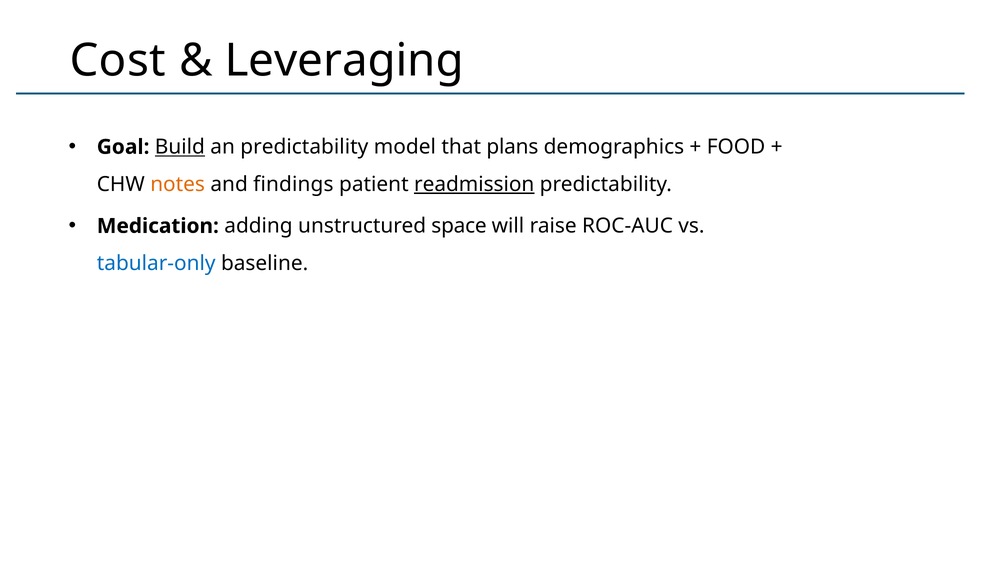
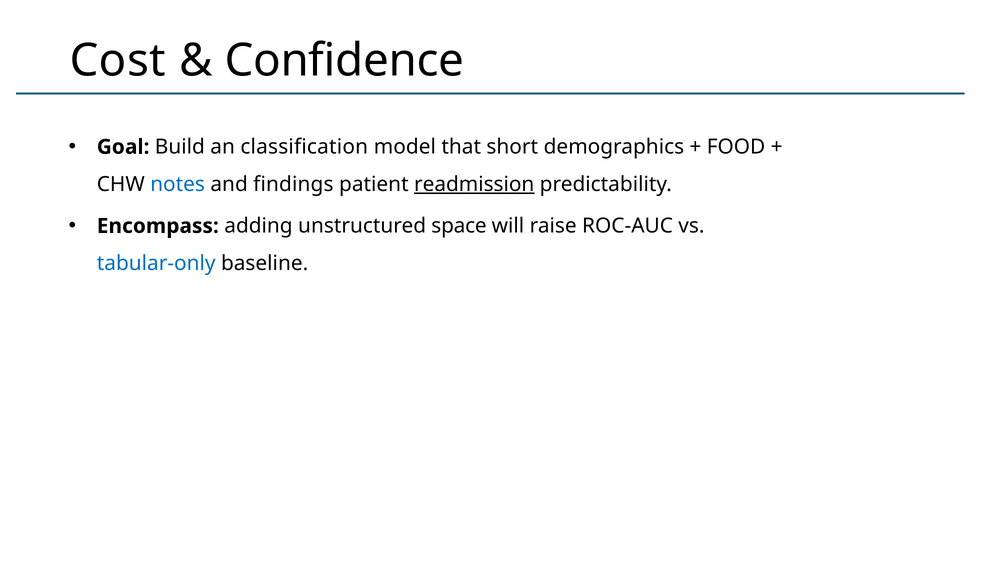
Leveraging: Leveraging -> Confidence (344, 61)
Build underline: present -> none (180, 147)
an predictability: predictability -> classification (304, 147)
plans: plans -> short (512, 147)
notes colour: orange -> blue (178, 184)
Medication: Medication -> Encompass (158, 226)
